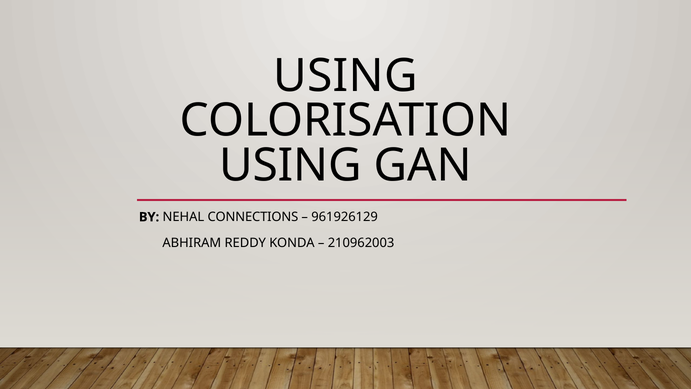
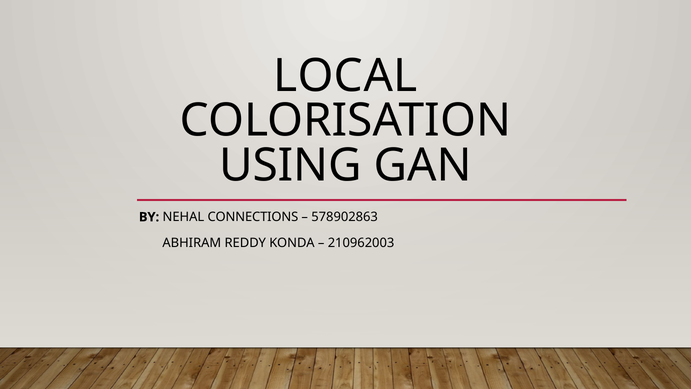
USING: USING -> LOCAL (345, 76)
961926129: 961926129 -> 578902863 (345, 217)
